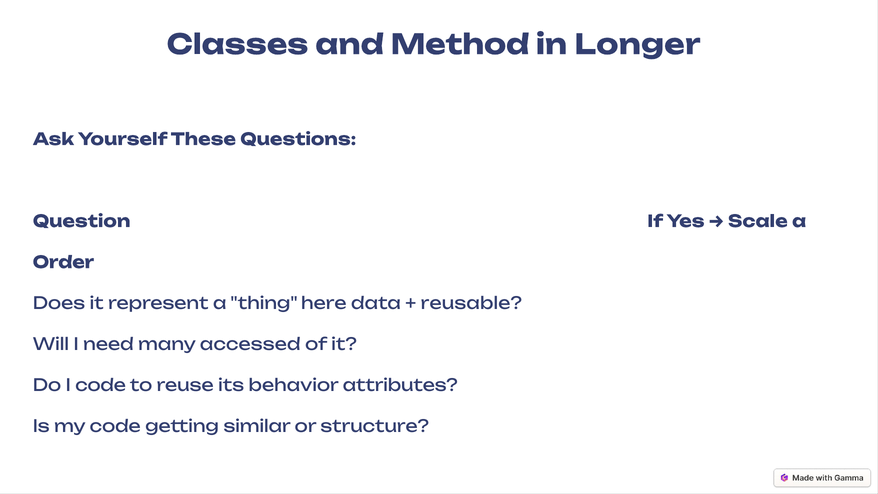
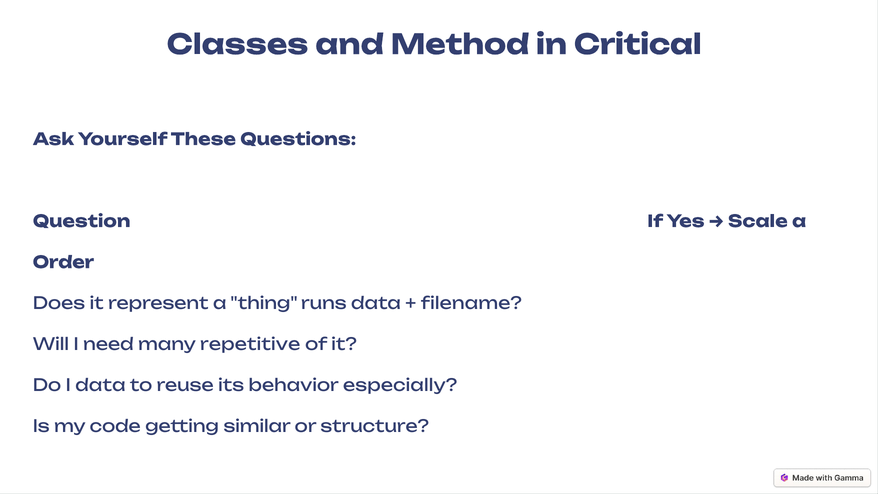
Longer: Longer -> Critical (638, 45)
here: here -> runs (324, 303)
reusable: reusable -> filename (471, 303)
accessed: accessed -> repetitive (250, 344)
I code: code -> data (100, 385)
attributes: attributes -> especially (400, 385)
